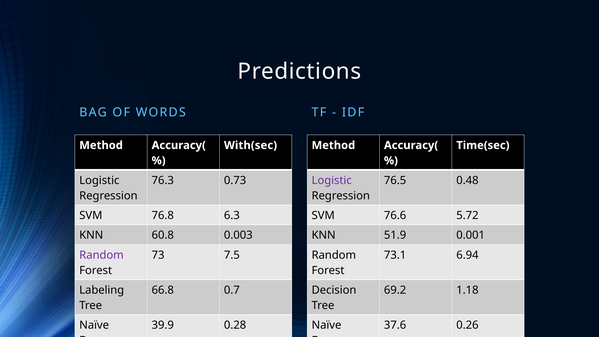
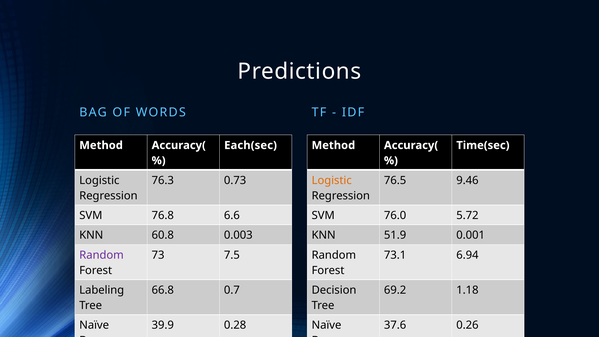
With(sec: With(sec -> Each(sec (251, 145)
Logistic colour: purple -> orange (332, 180)
0.48: 0.48 -> 9.46 (467, 180)
6.3: 6.3 -> 6.6 (232, 215)
76.6: 76.6 -> 76.0 (395, 215)
